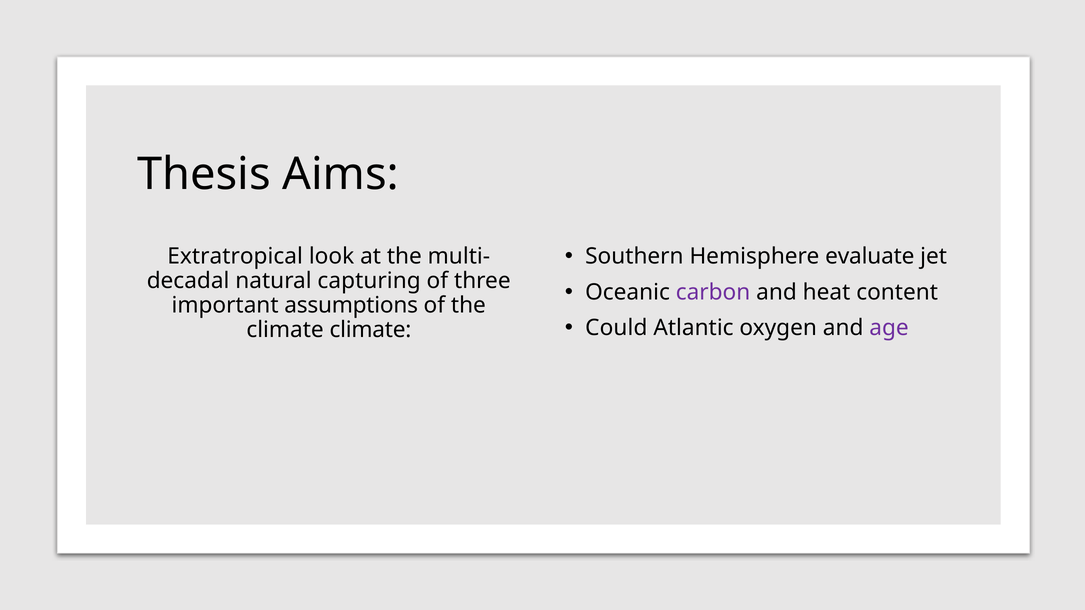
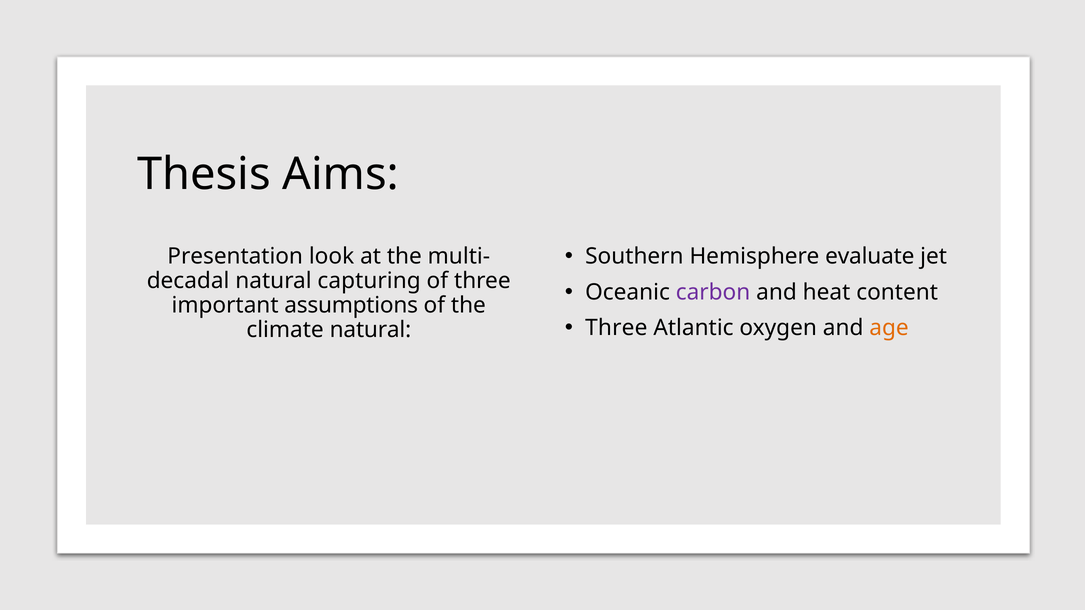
Extratropical: Extratropical -> Presentation (235, 257)
Could: Could -> Three (616, 328)
age colour: purple -> orange (889, 328)
climate climate: climate -> natural (370, 330)
